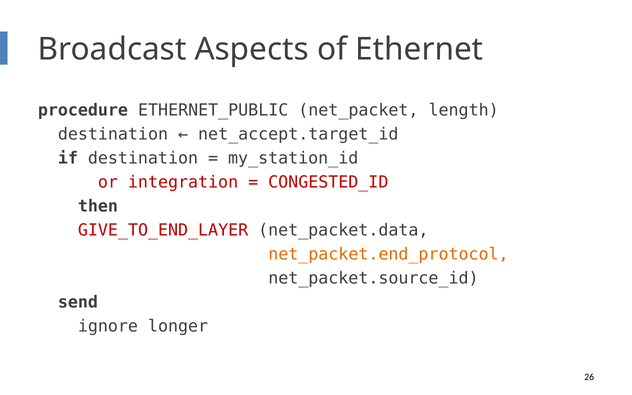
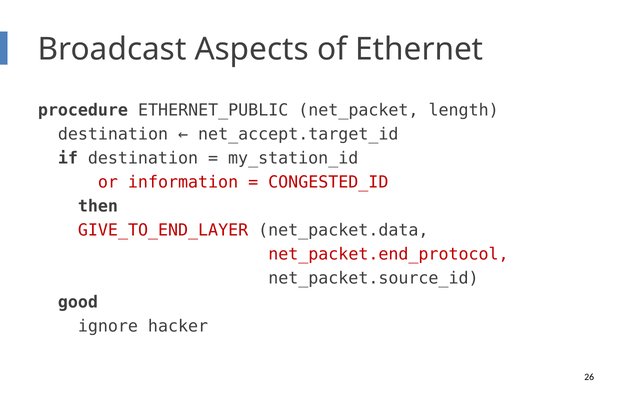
integration: integration -> information (183, 182)
net_packet.end_protocol colour: orange -> red (388, 254)
send: send -> good (78, 302)
longer: longer -> hacker (178, 326)
